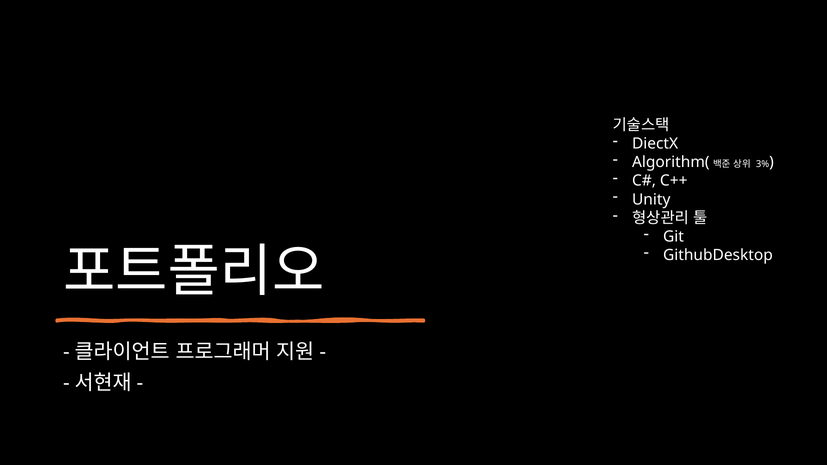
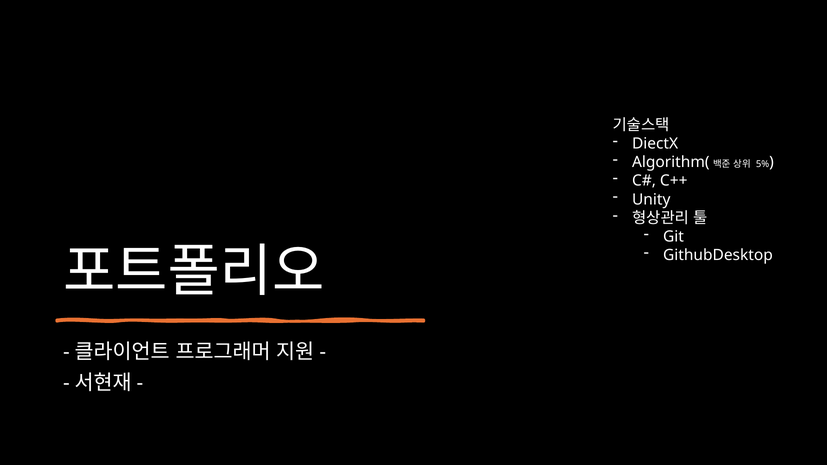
3%: 3% -> 5% (763, 164)
